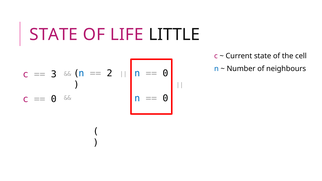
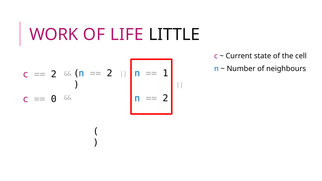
STATE: STATE -> WORK (54, 35)
3: 3 -> 2 (54, 74)
0: 0 -> 1 (165, 73)
0: 0 -> 2 (165, 98)
